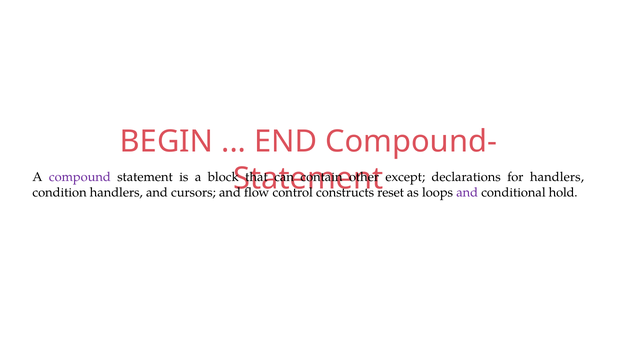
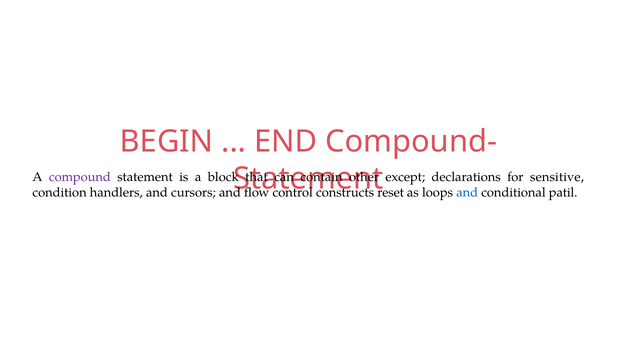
for handlers: handlers -> sensitive (557, 177)
and colour: purple -> blue (467, 193)
hold: hold -> patil (563, 193)
